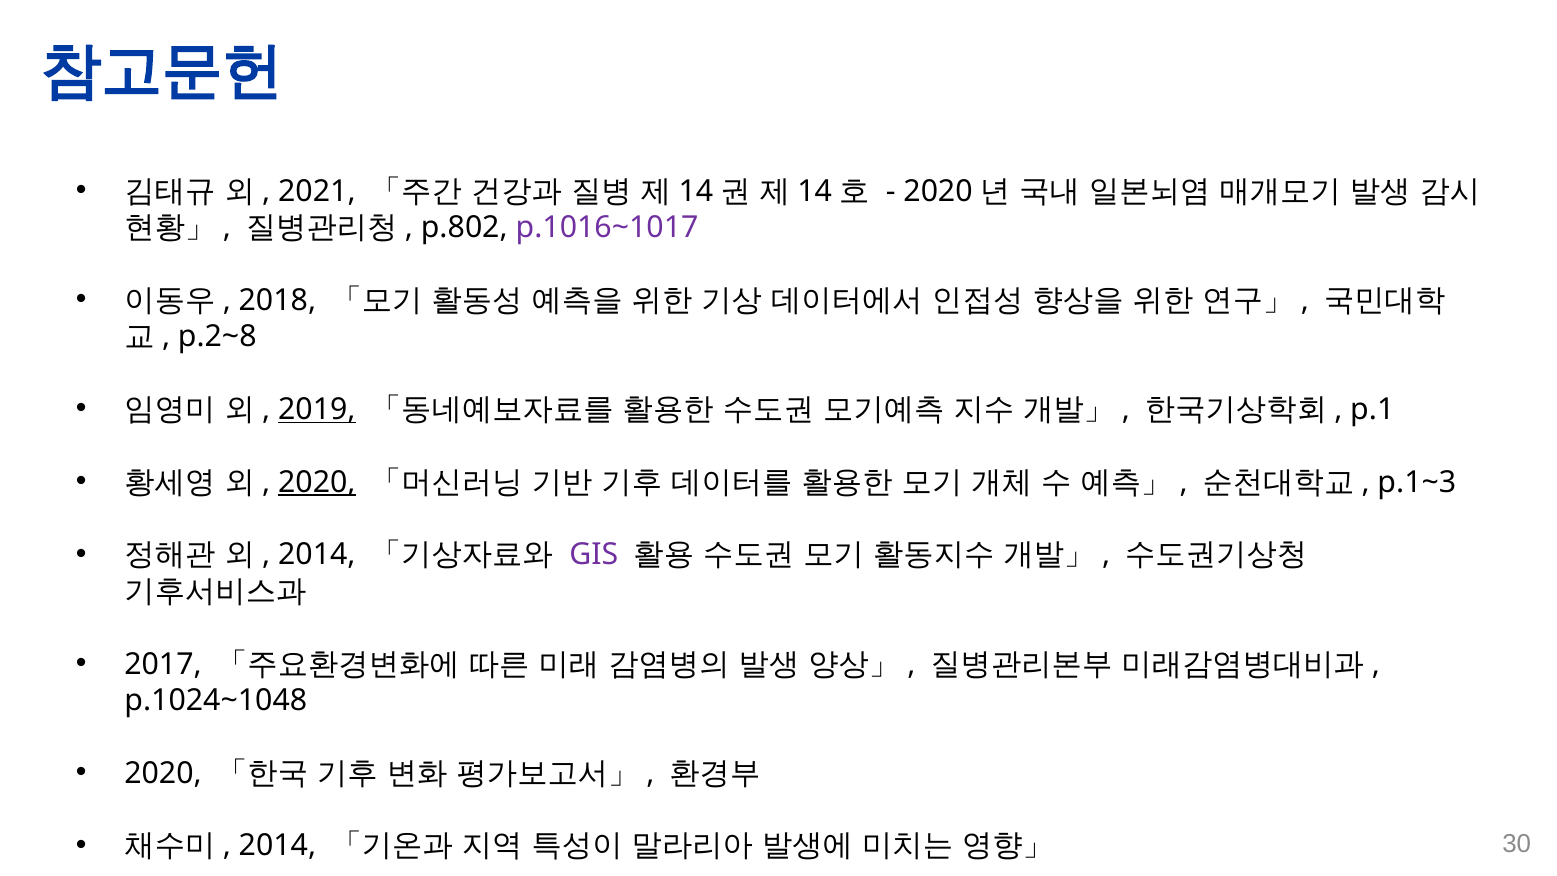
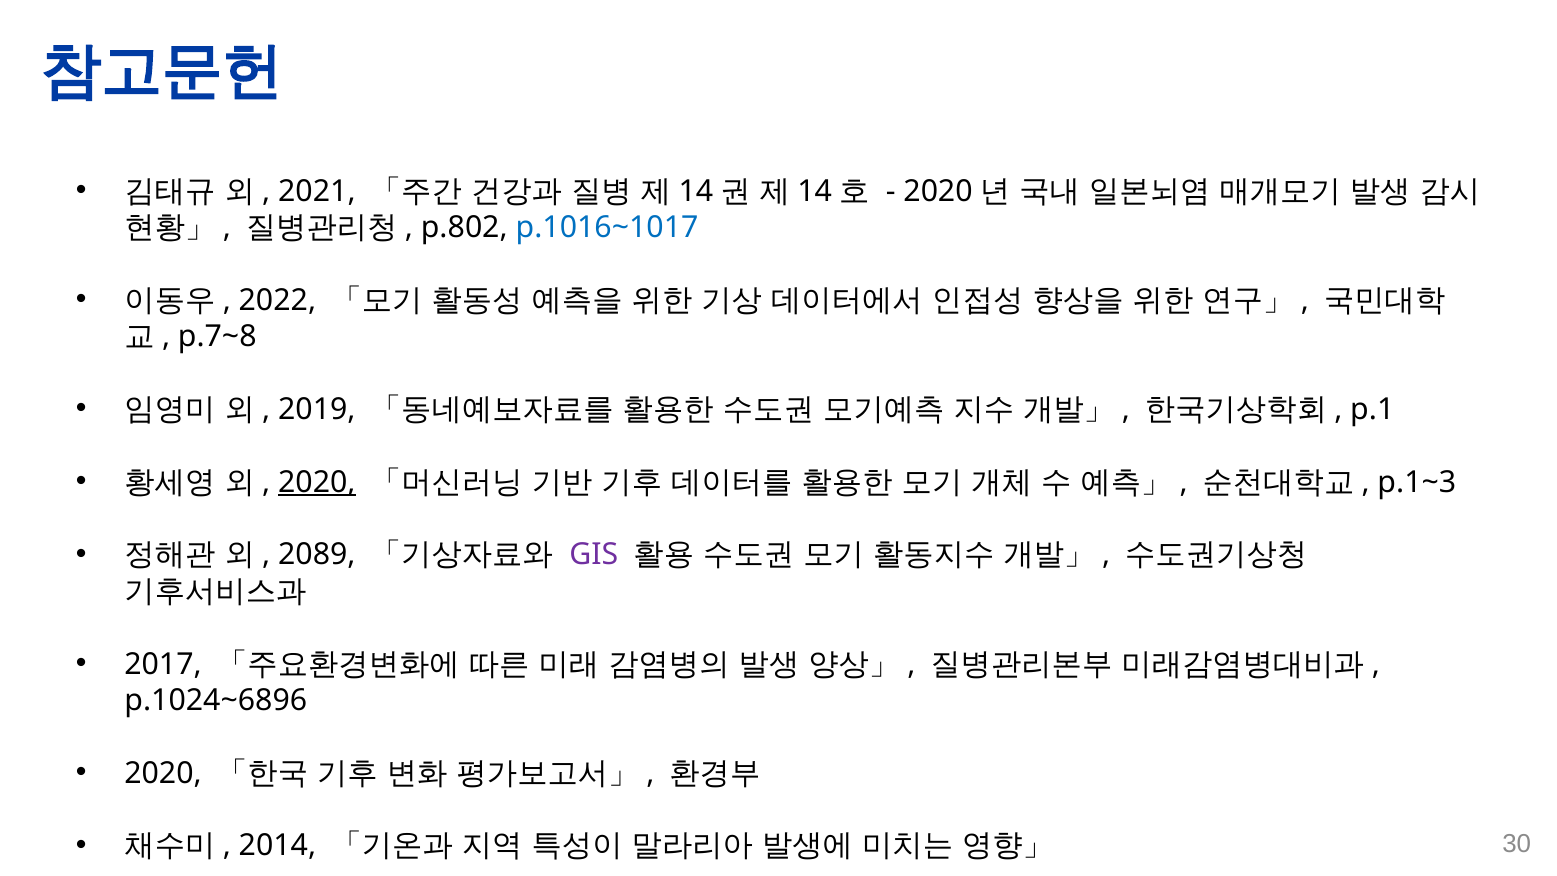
p.1016~1017 colour: purple -> blue (607, 228)
2018: 2018 -> 2022 (277, 300)
p.2~8: p.2~8 -> p.7~8 (217, 337)
2019 underline: present -> none (317, 409)
2014: 2014 -> 2089 (317, 555)
p.1024~1048: p.1024~1048 -> p.1024~6896 (216, 700)
